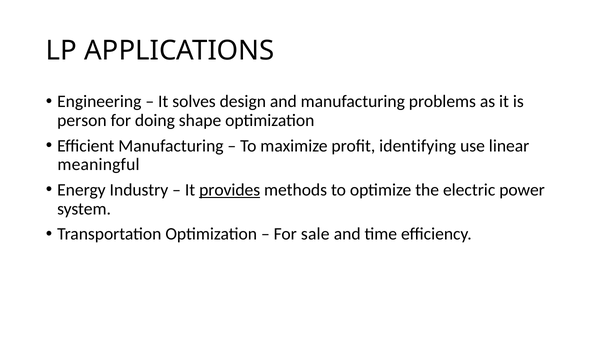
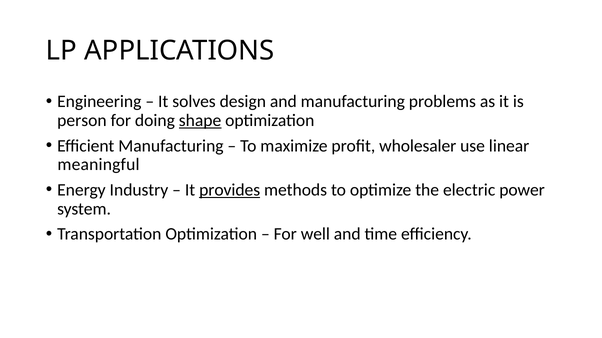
shape underline: none -> present (200, 121)
identifying: identifying -> wholesaler (418, 146)
sale: sale -> well (315, 234)
